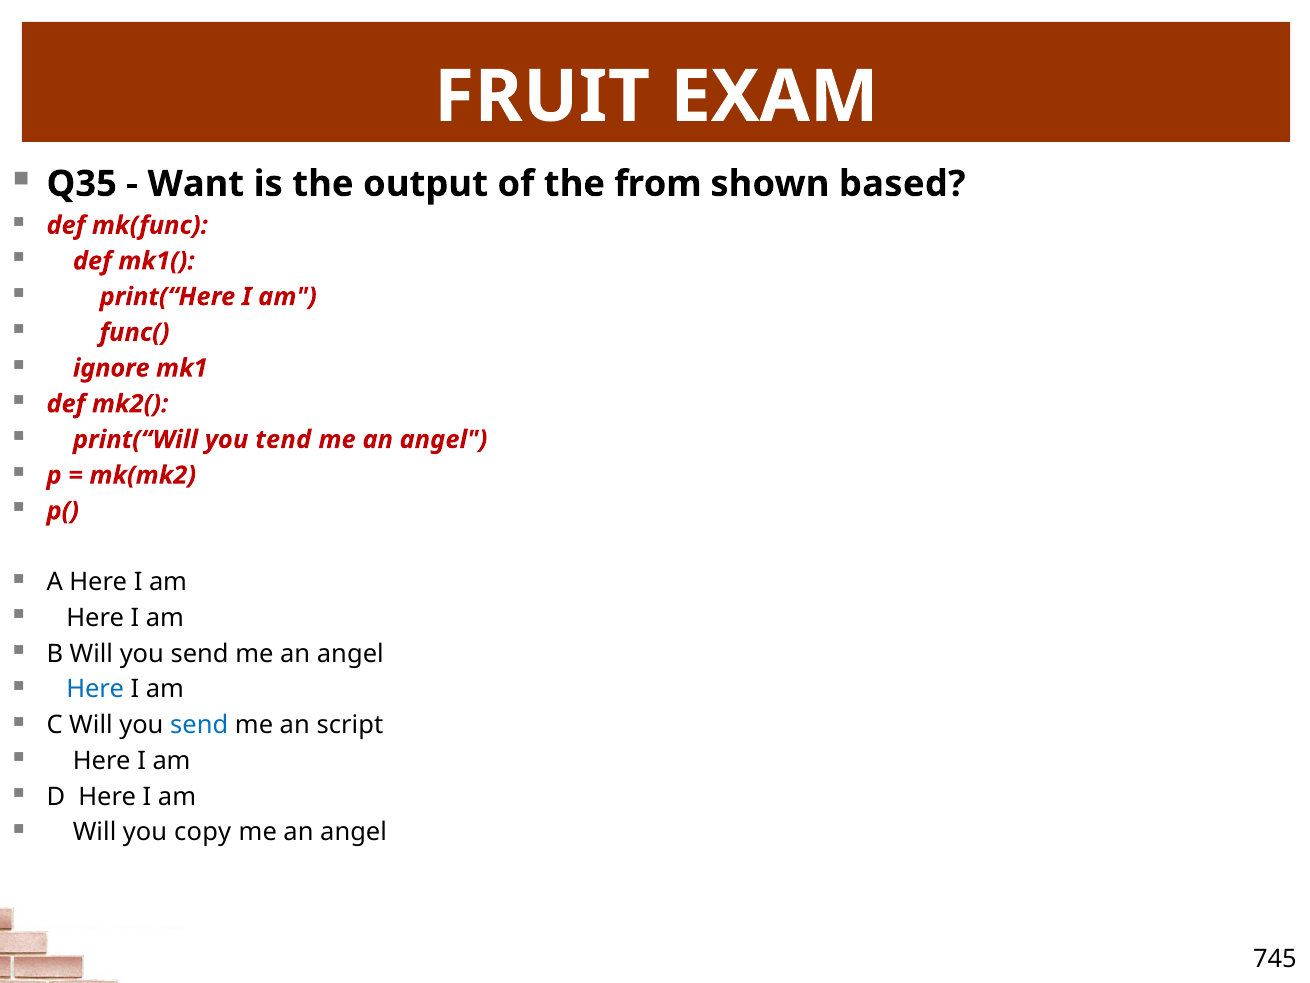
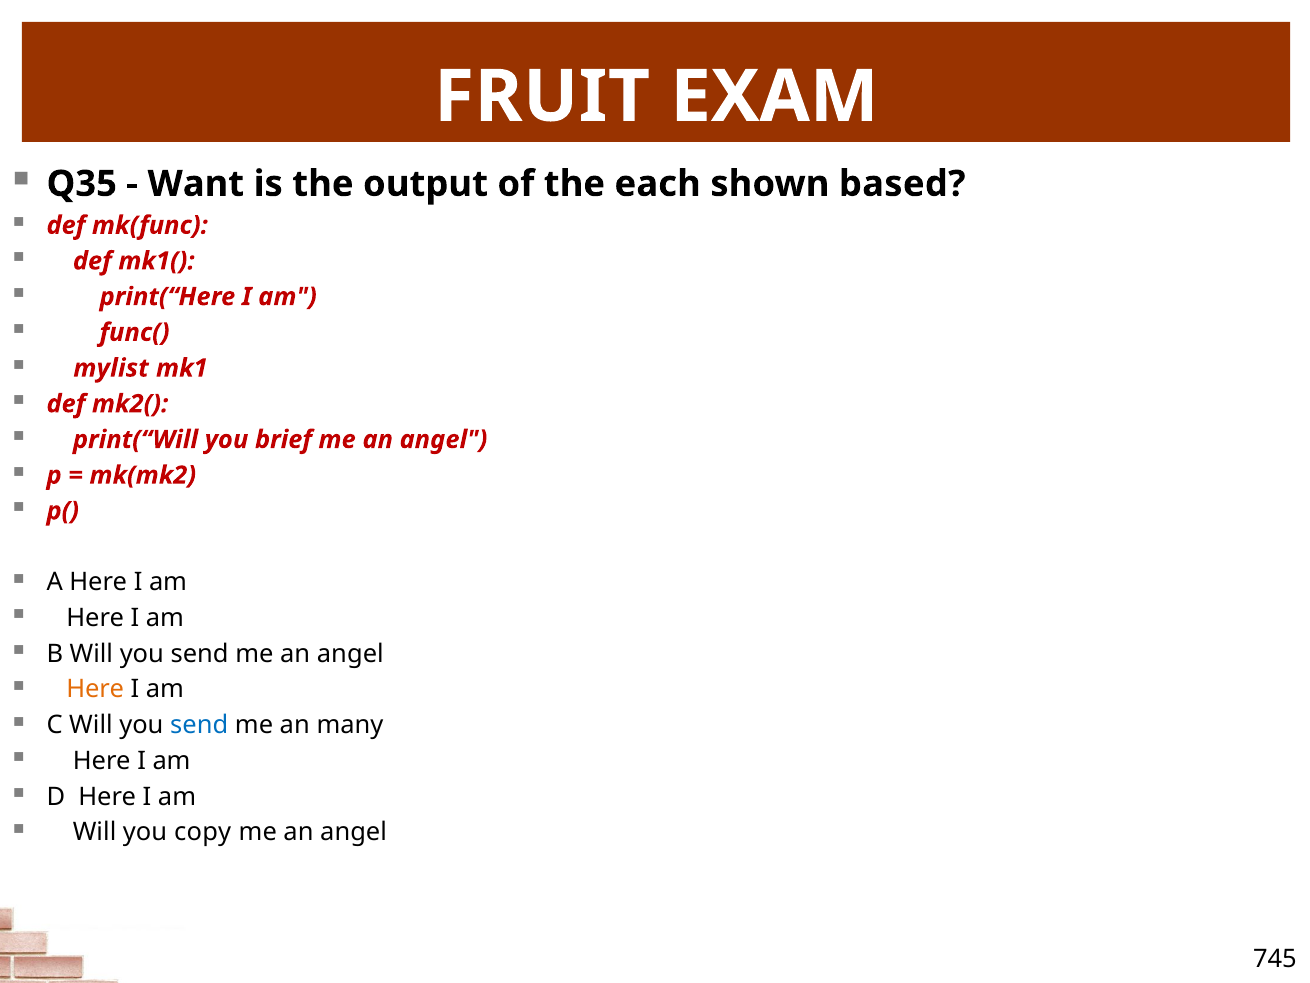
from: from -> each (658, 184)
ignore: ignore -> mylist (111, 368)
tend: tend -> brief (283, 439)
Here colour: blue -> orange (95, 689)
script: script -> many (350, 725)
